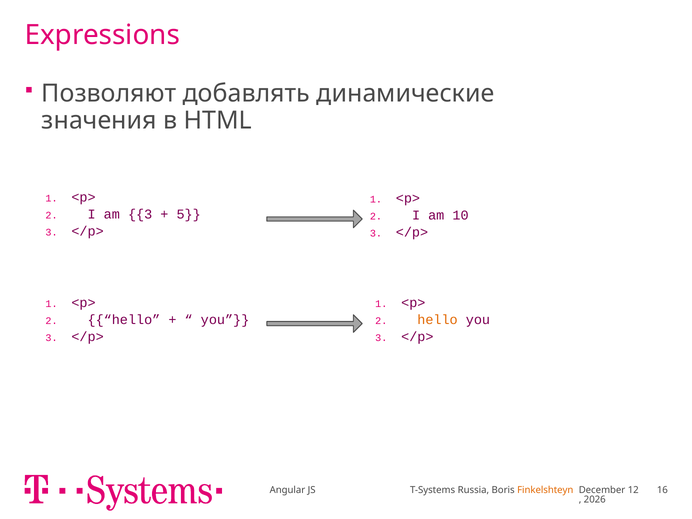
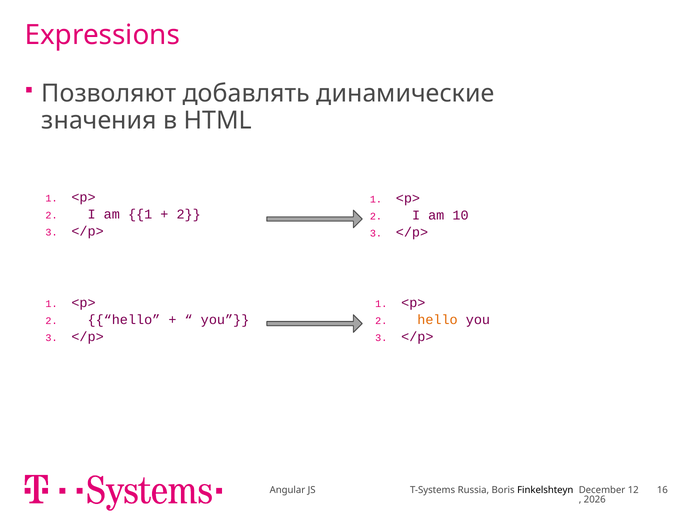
am 3: 3 -> 1 (140, 214)
5: 5 -> 2 (189, 214)
Finkelshteyn colour: orange -> black (545, 490)
